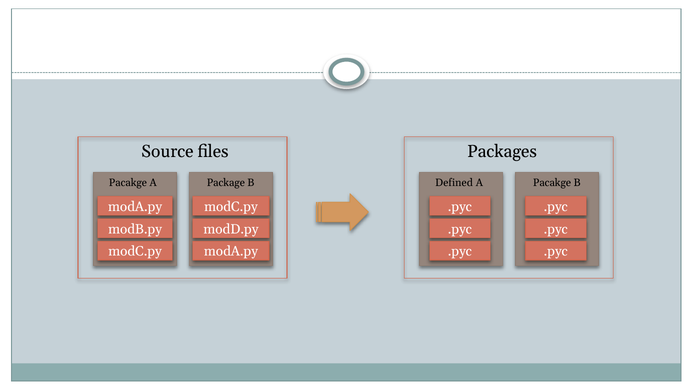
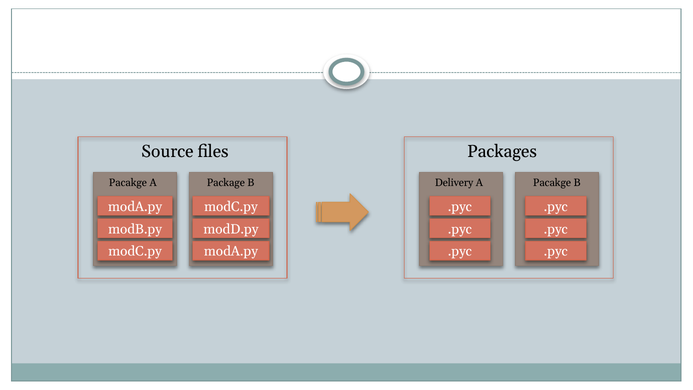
Defined: Defined -> Delivery (454, 183)
